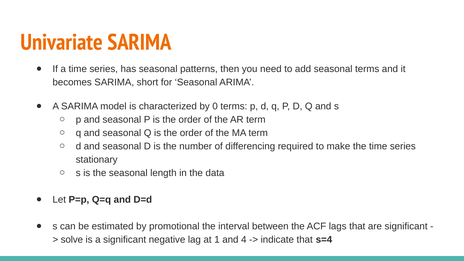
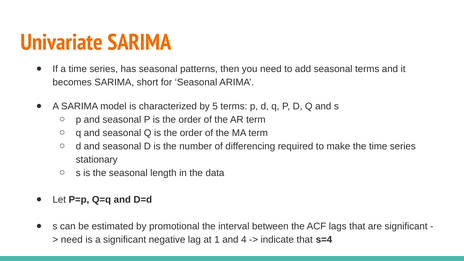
0: 0 -> 5 (215, 106)
solve: solve -> need (72, 240)
